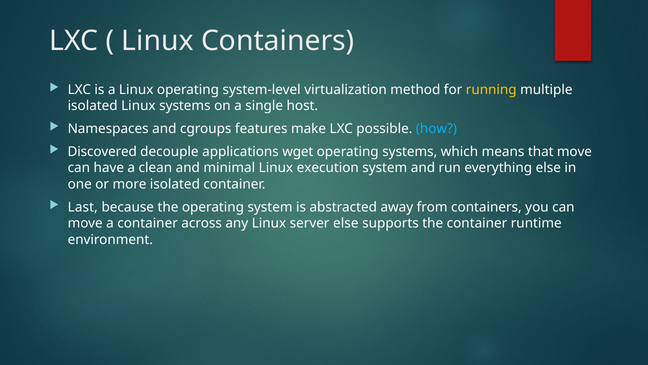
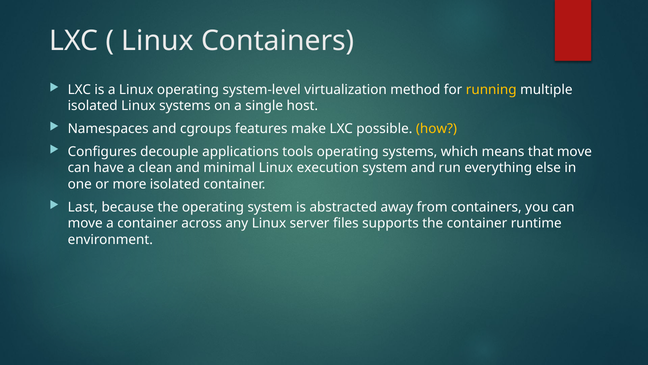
how colour: light blue -> yellow (436, 129)
Discovered: Discovered -> Configures (102, 152)
wget: wget -> tools (298, 152)
server else: else -> files (346, 223)
